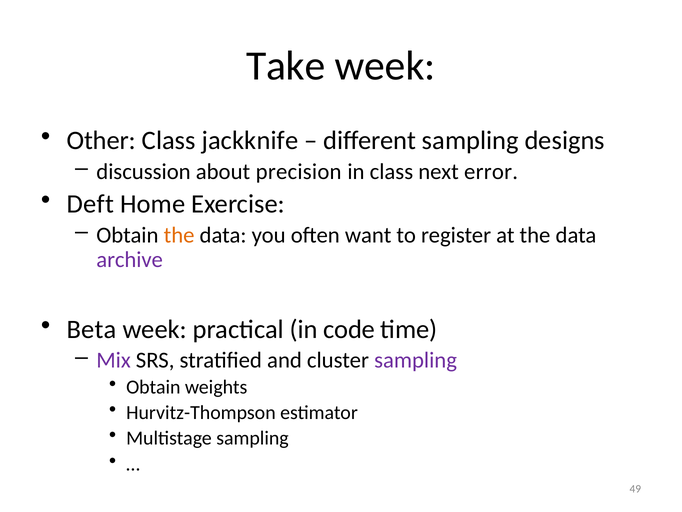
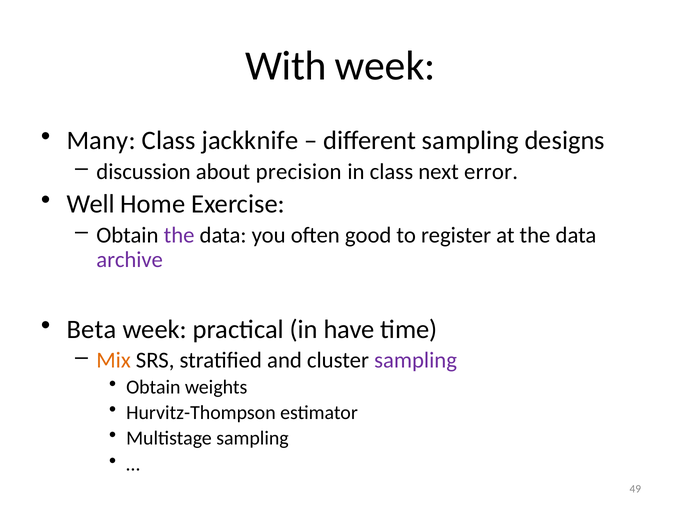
Take: Take -> With (286, 66)
Other: Other -> Many (101, 141)
Deft: Deft -> Well (91, 204)
the colour: orange -> purple (179, 235)
want: want -> good (368, 235)
code: code -> have (349, 329)
Mix colour: purple -> orange (114, 360)
